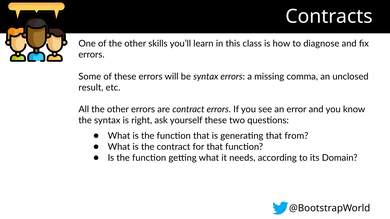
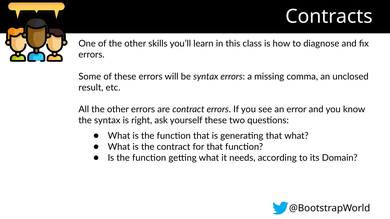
that from: from -> what (297, 136)
